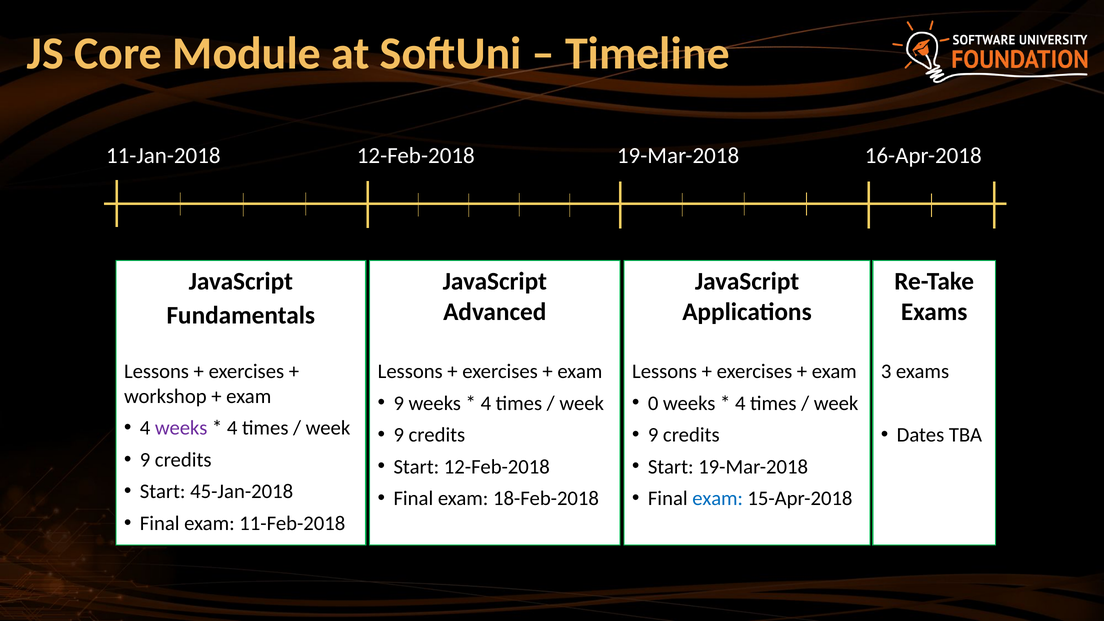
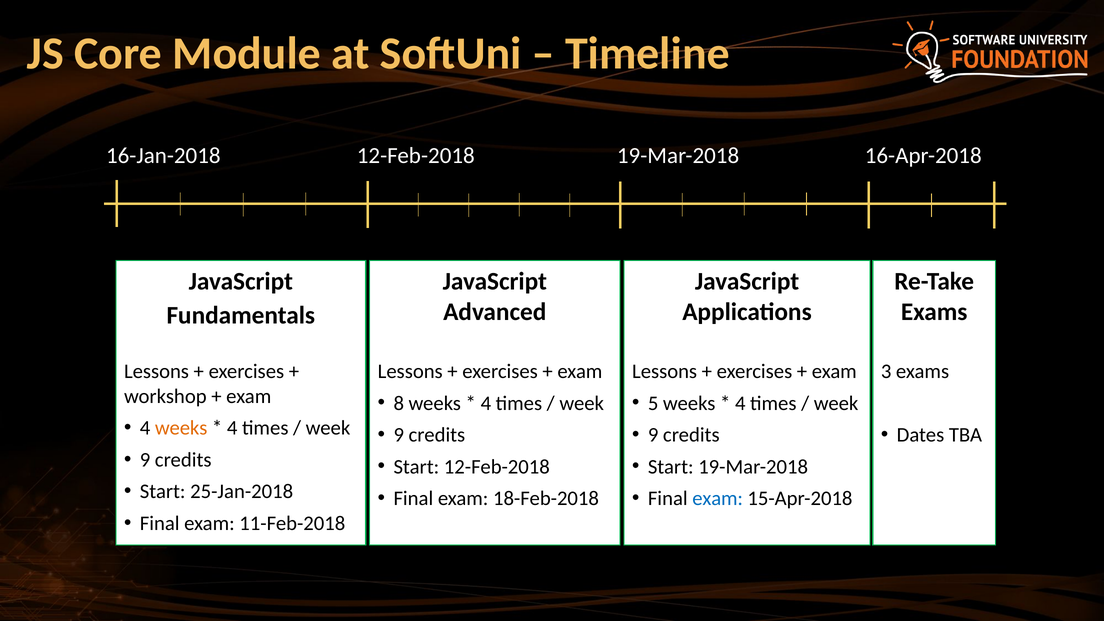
11-Jan-2018: 11-Jan-2018 -> 16-Jan-2018 (163, 156)
9: 9 -> 8 (399, 403)
0: 0 -> 5 (653, 403)
weeks colour: purple -> orange (181, 428)
45-Jan-2018: 45-Jan-2018 -> 25-Jan-2018 (242, 492)
